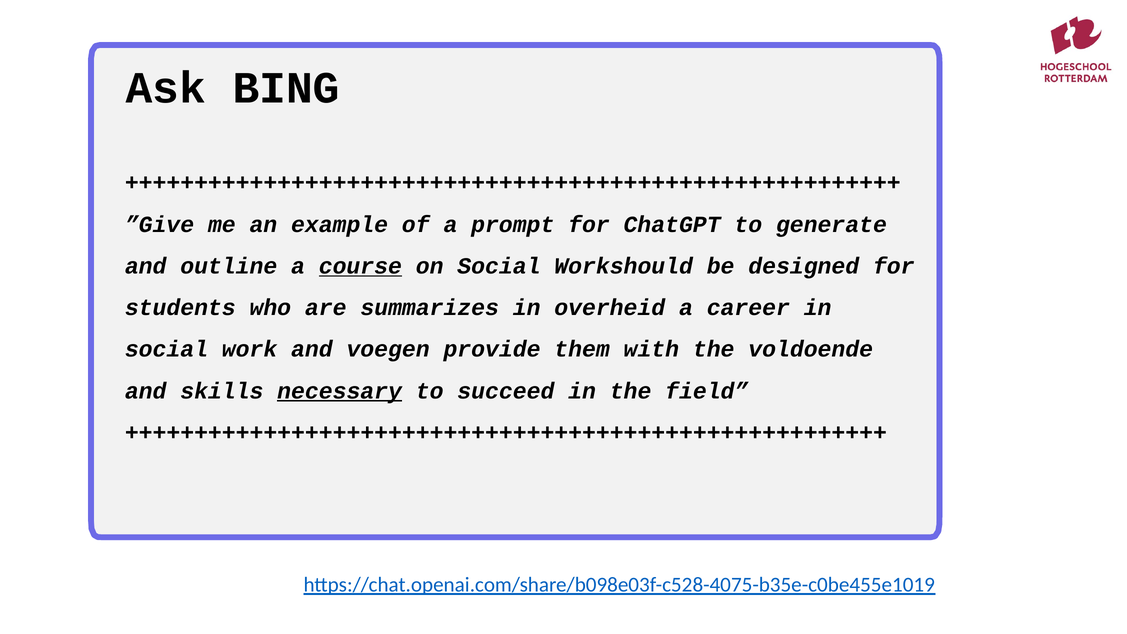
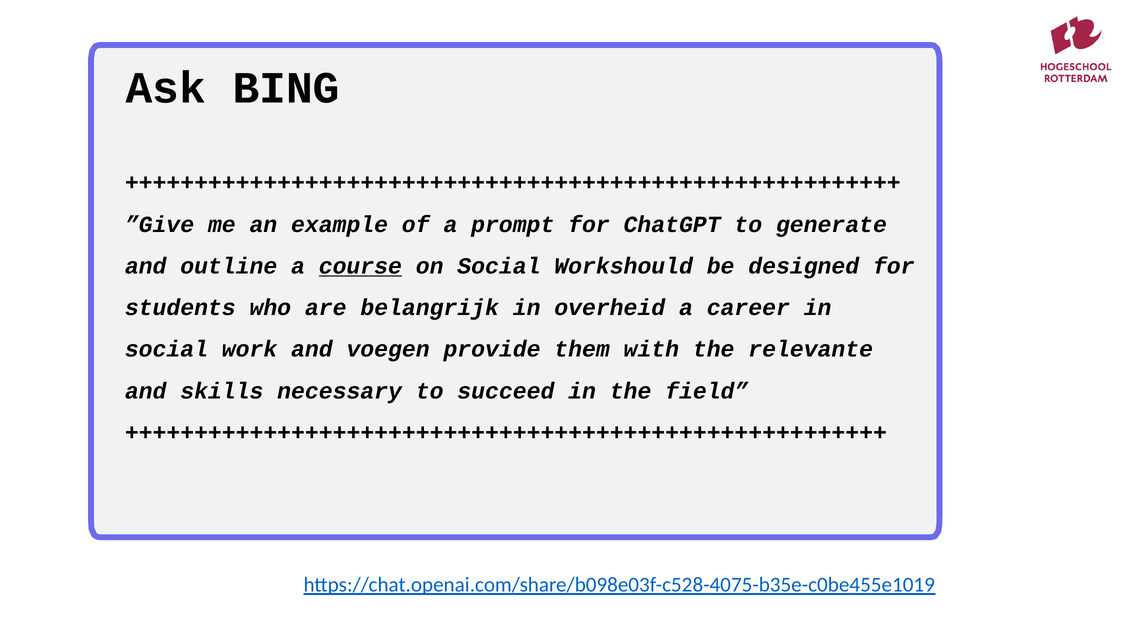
summarizes: summarizes -> belangrijk (430, 308)
voldoende: voldoende -> relevante (811, 349)
necessary underline: present -> none (340, 391)
